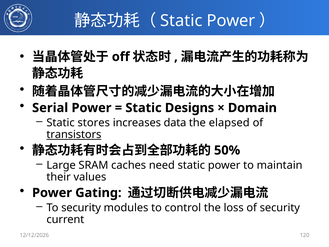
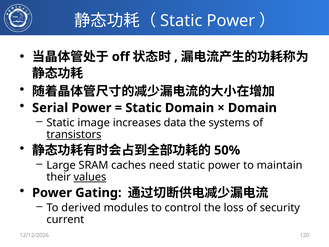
Static Designs: Designs -> Domain (190, 108)
stores: stores -> image (94, 123)
elapsed: elapsed -> systems (229, 123)
values underline: none -> present (90, 177)
To security: security -> derived (81, 208)
